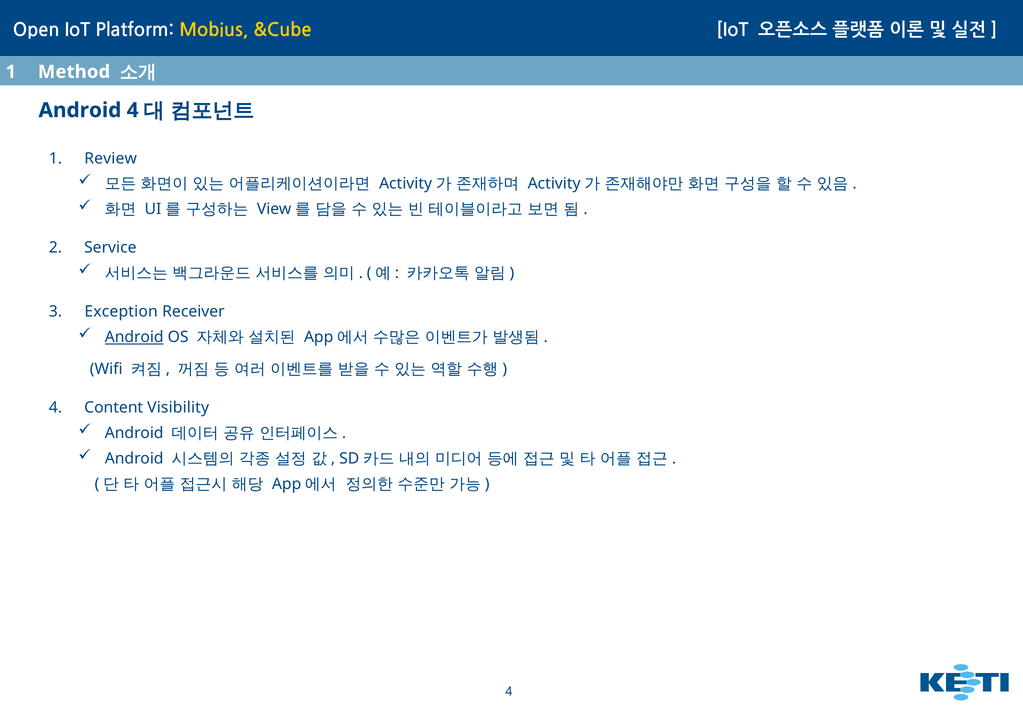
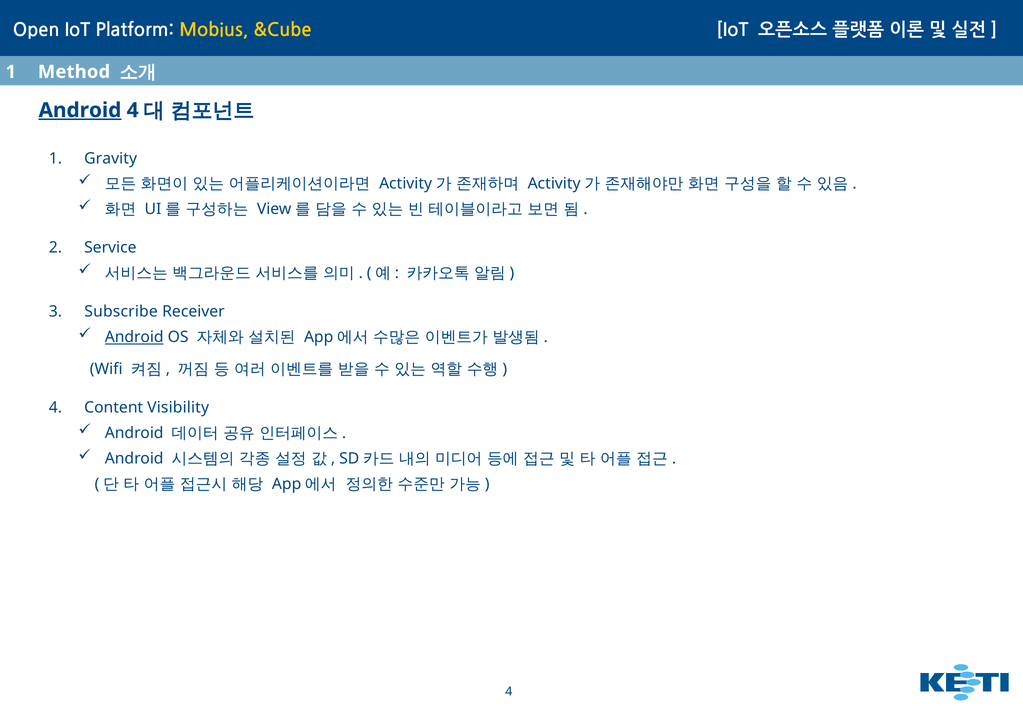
Android underline: none -> present (80, 110)
Review: Review -> Gravity (111, 158)
Exception: Exception -> Subscribe (121, 312)
